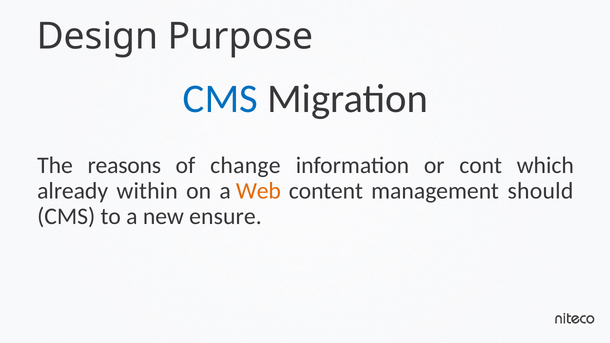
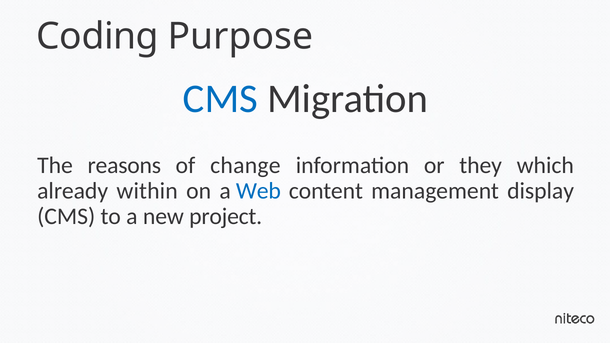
Design: Design -> Coding (98, 37)
cont: cont -> they (481, 165)
Web colour: orange -> blue (258, 191)
should: should -> display (541, 191)
ensure: ensure -> project (226, 217)
